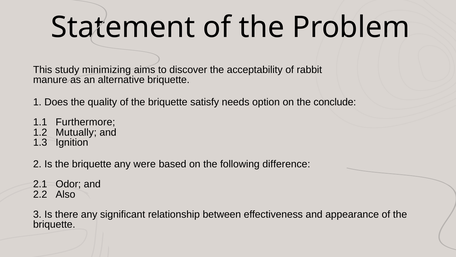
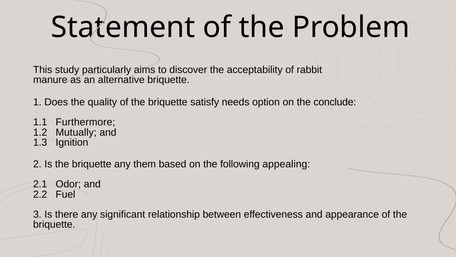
minimizing: minimizing -> particularly (107, 70)
were: were -> them (145, 164)
difference: difference -> appealing (286, 164)
Also: Also -> Fuel (65, 194)
